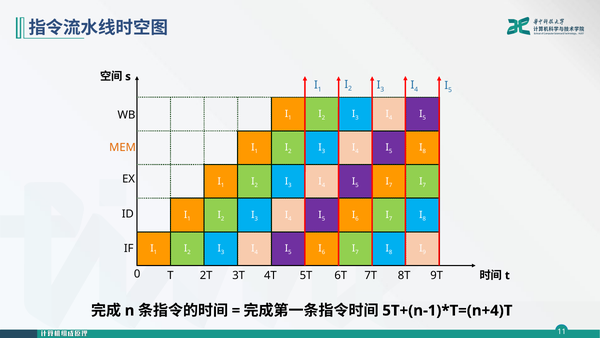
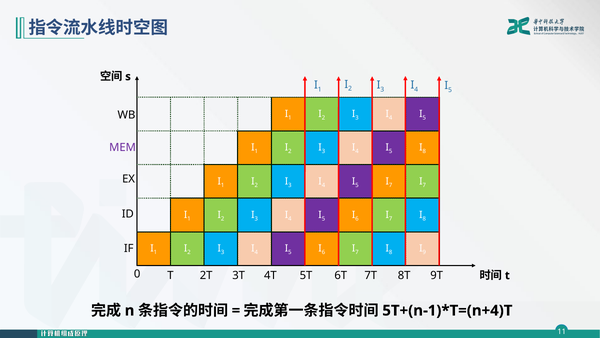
MEM colour: orange -> purple (123, 147)
